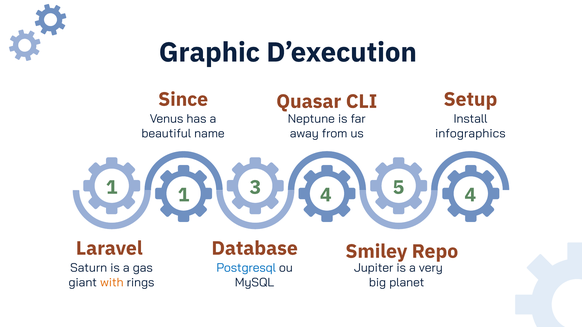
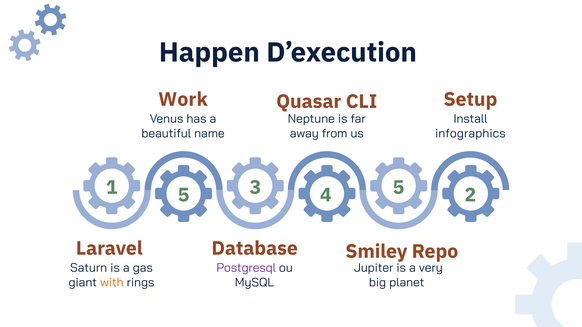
Graphic: Graphic -> Happen (209, 53)
Since: Since -> Work (183, 99)
1 1: 1 -> 5 (184, 195)
4 4: 4 -> 2 (470, 195)
Postgresql colour: blue -> purple (246, 268)
